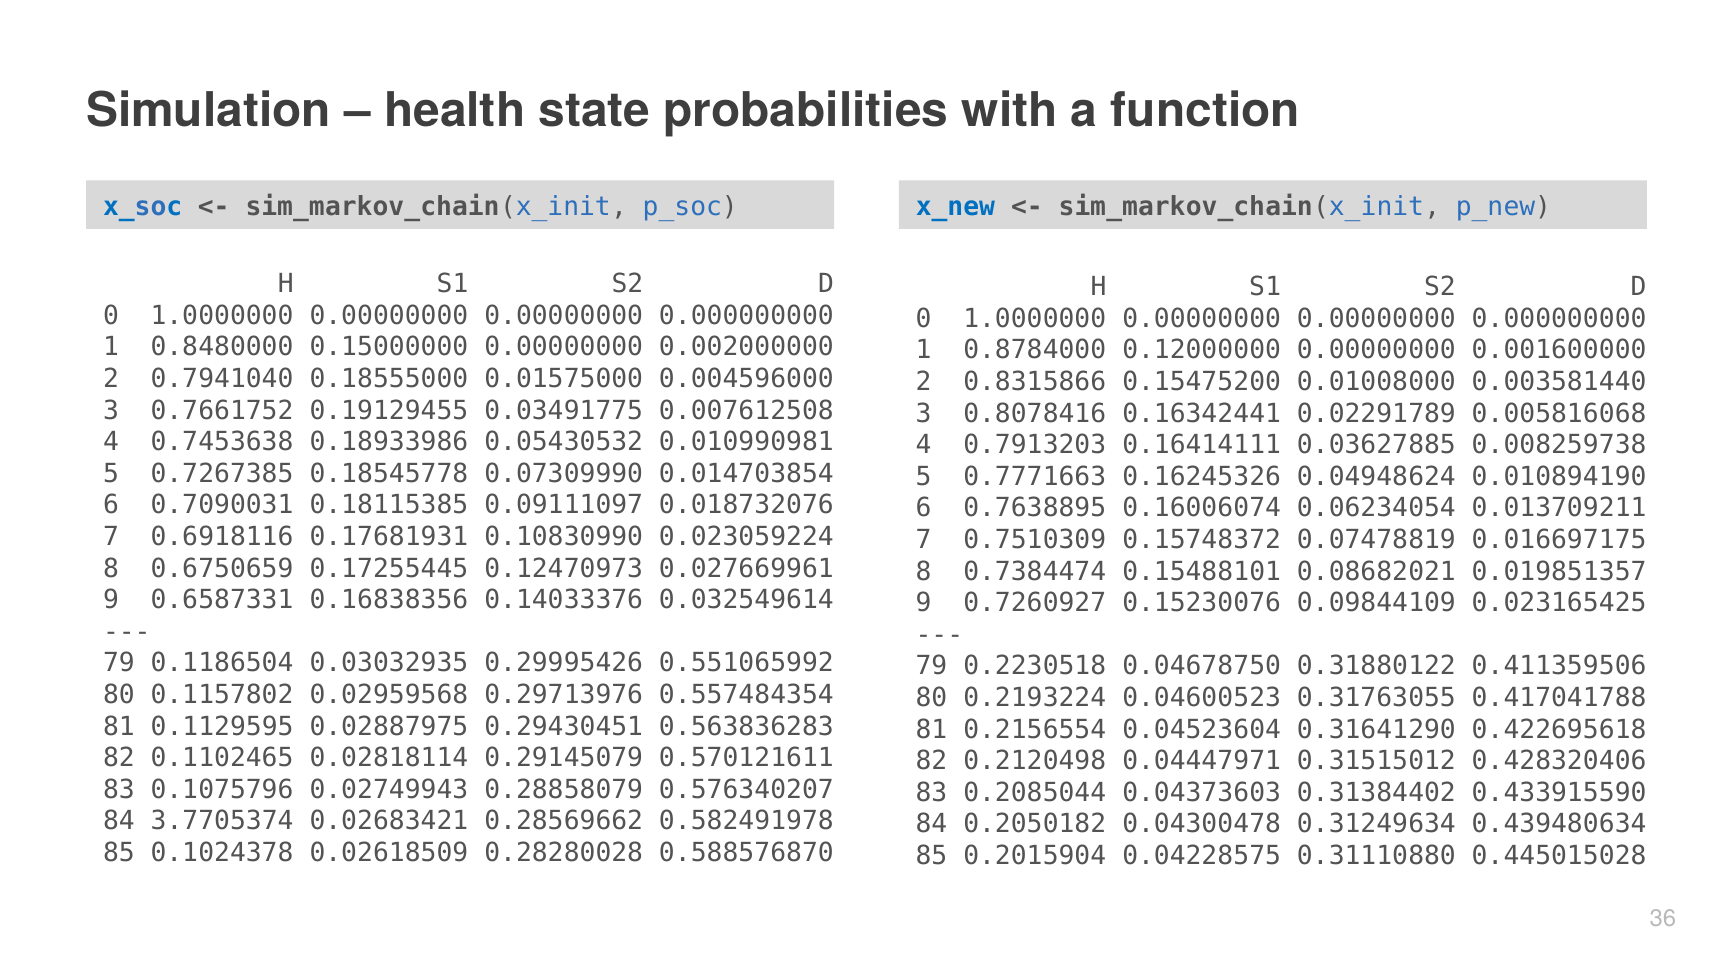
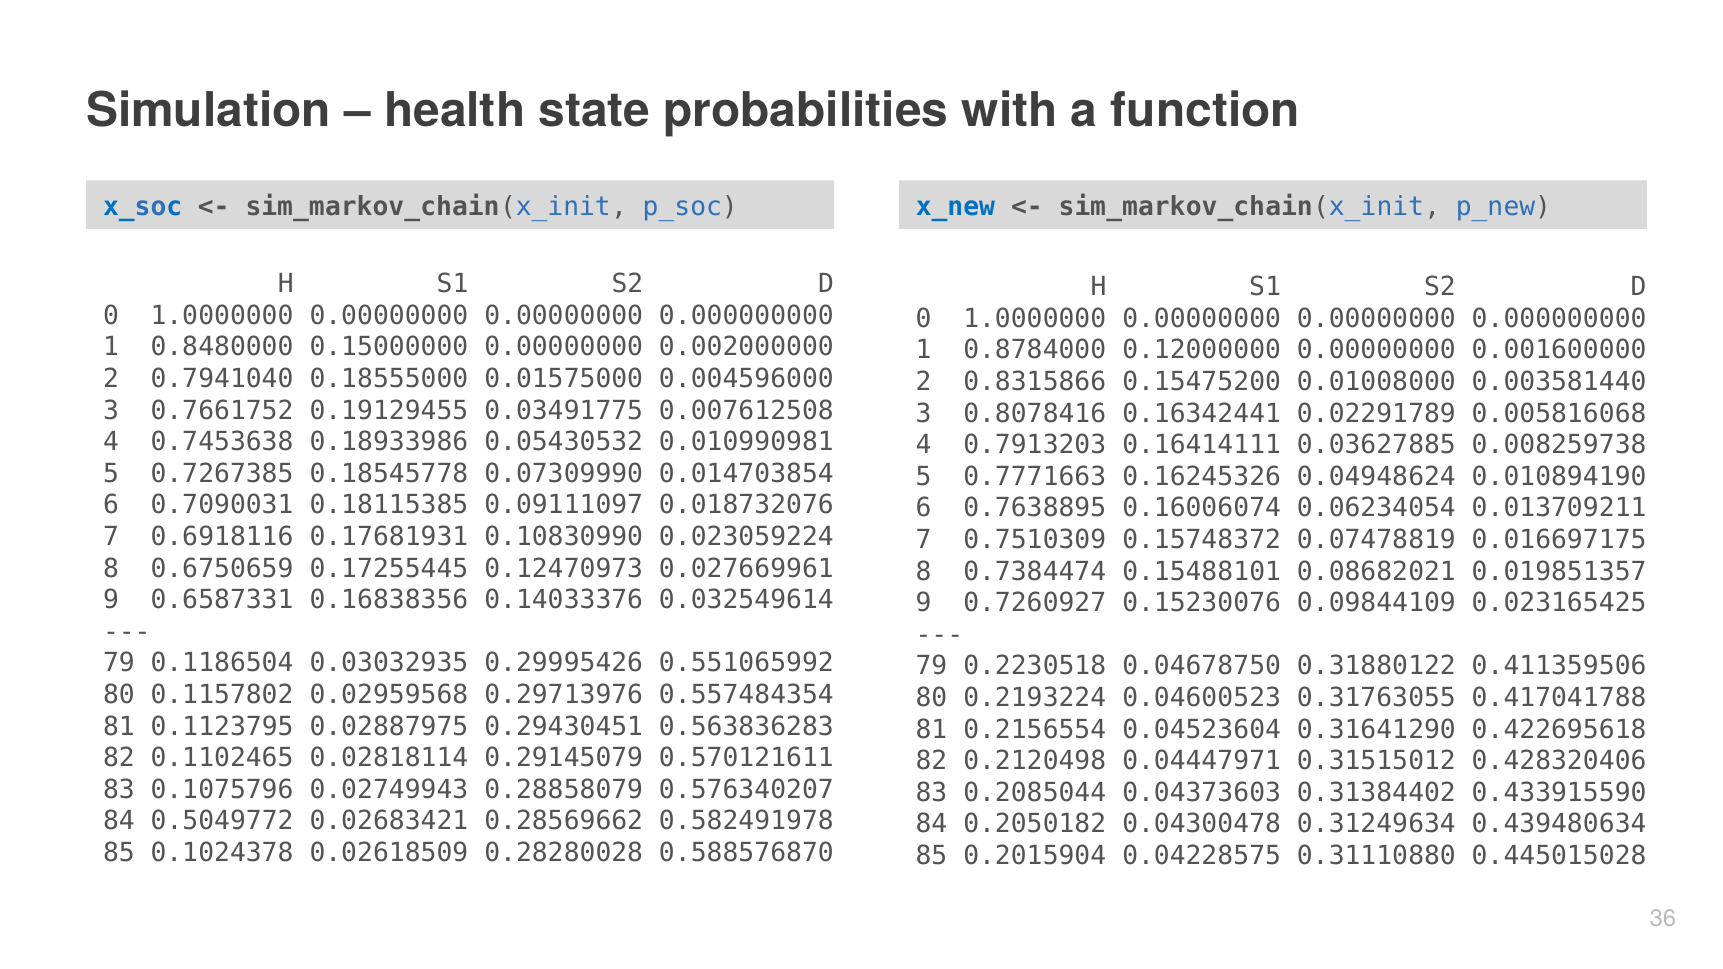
0.1129595: 0.1129595 -> 0.1123795 (222, 727)
3.7705374: 3.7705374 -> 0.5049772 (222, 821)
